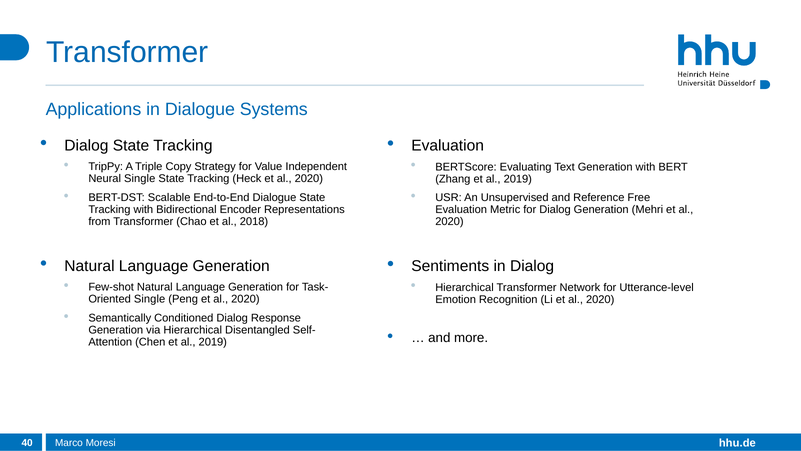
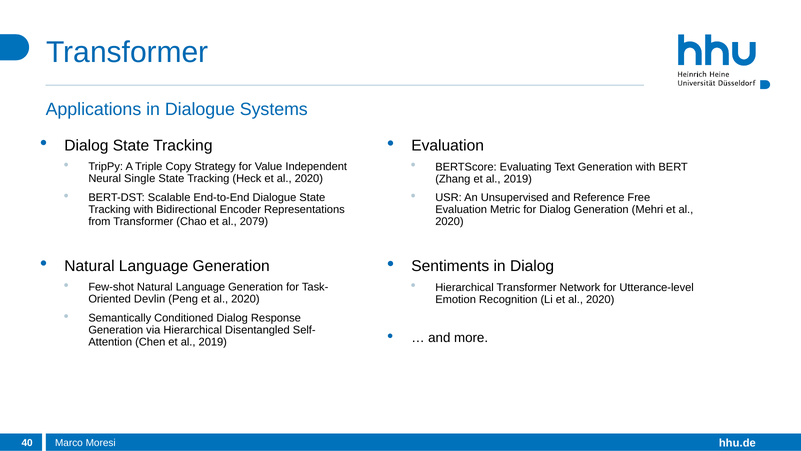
2018: 2018 -> 2079 (254, 222)
Single: Single -> Devlin (150, 299)
